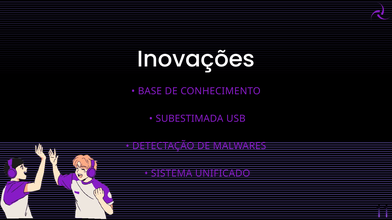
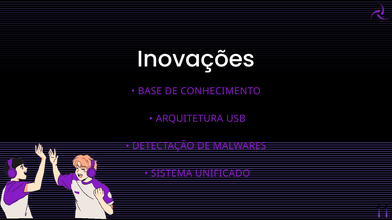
SUBESTIMADA: SUBESTIMADA -> ARQUITETURA (189, 119)
